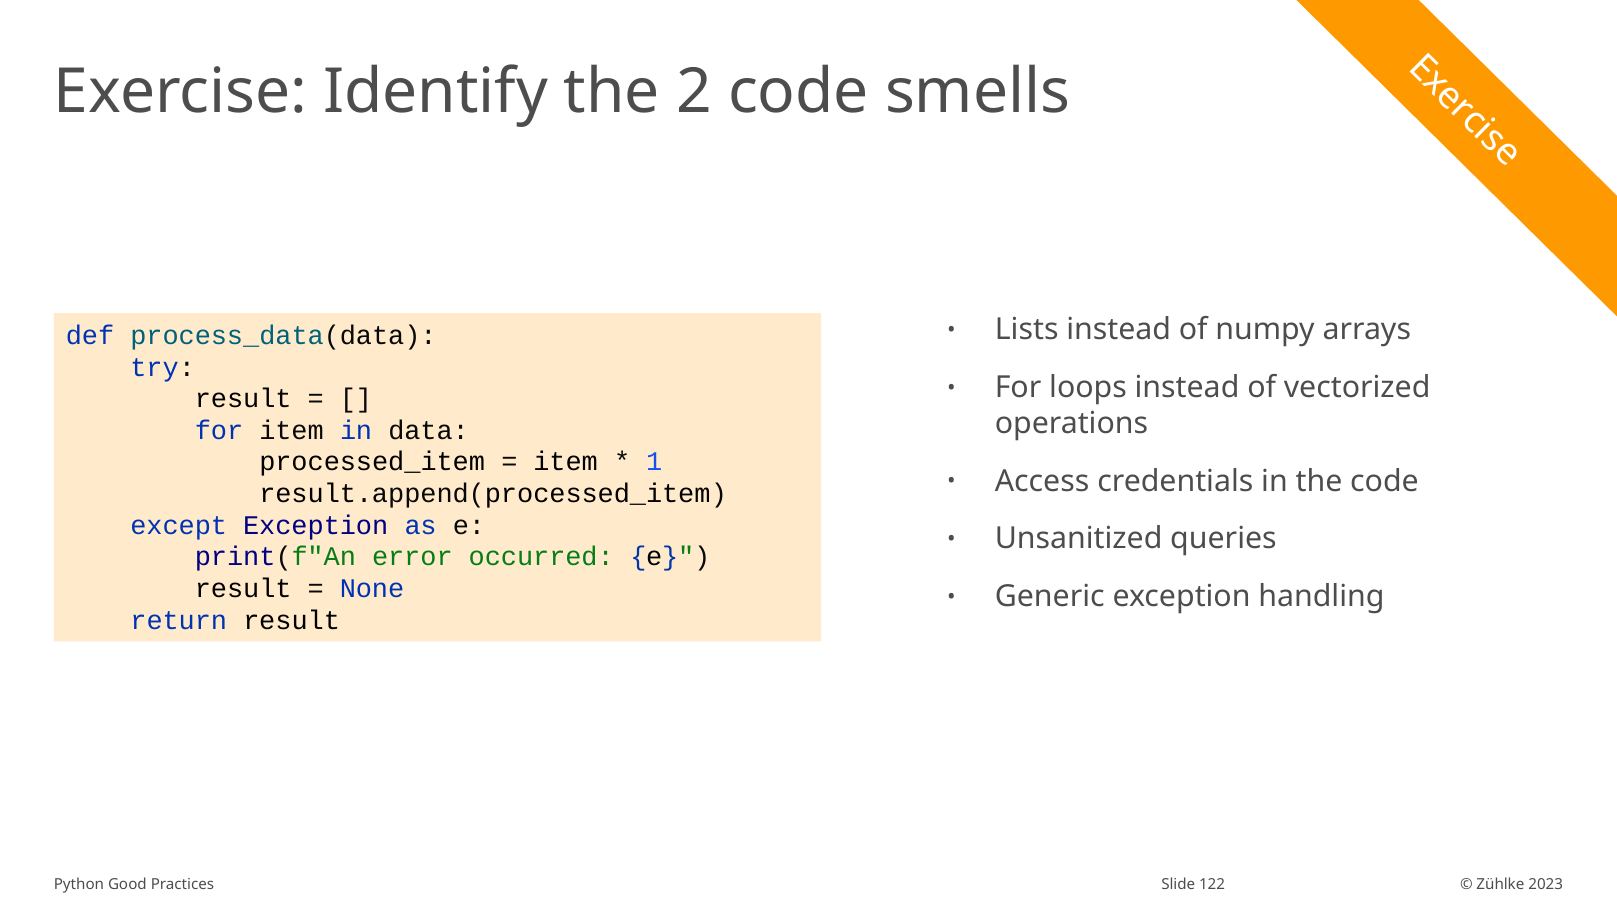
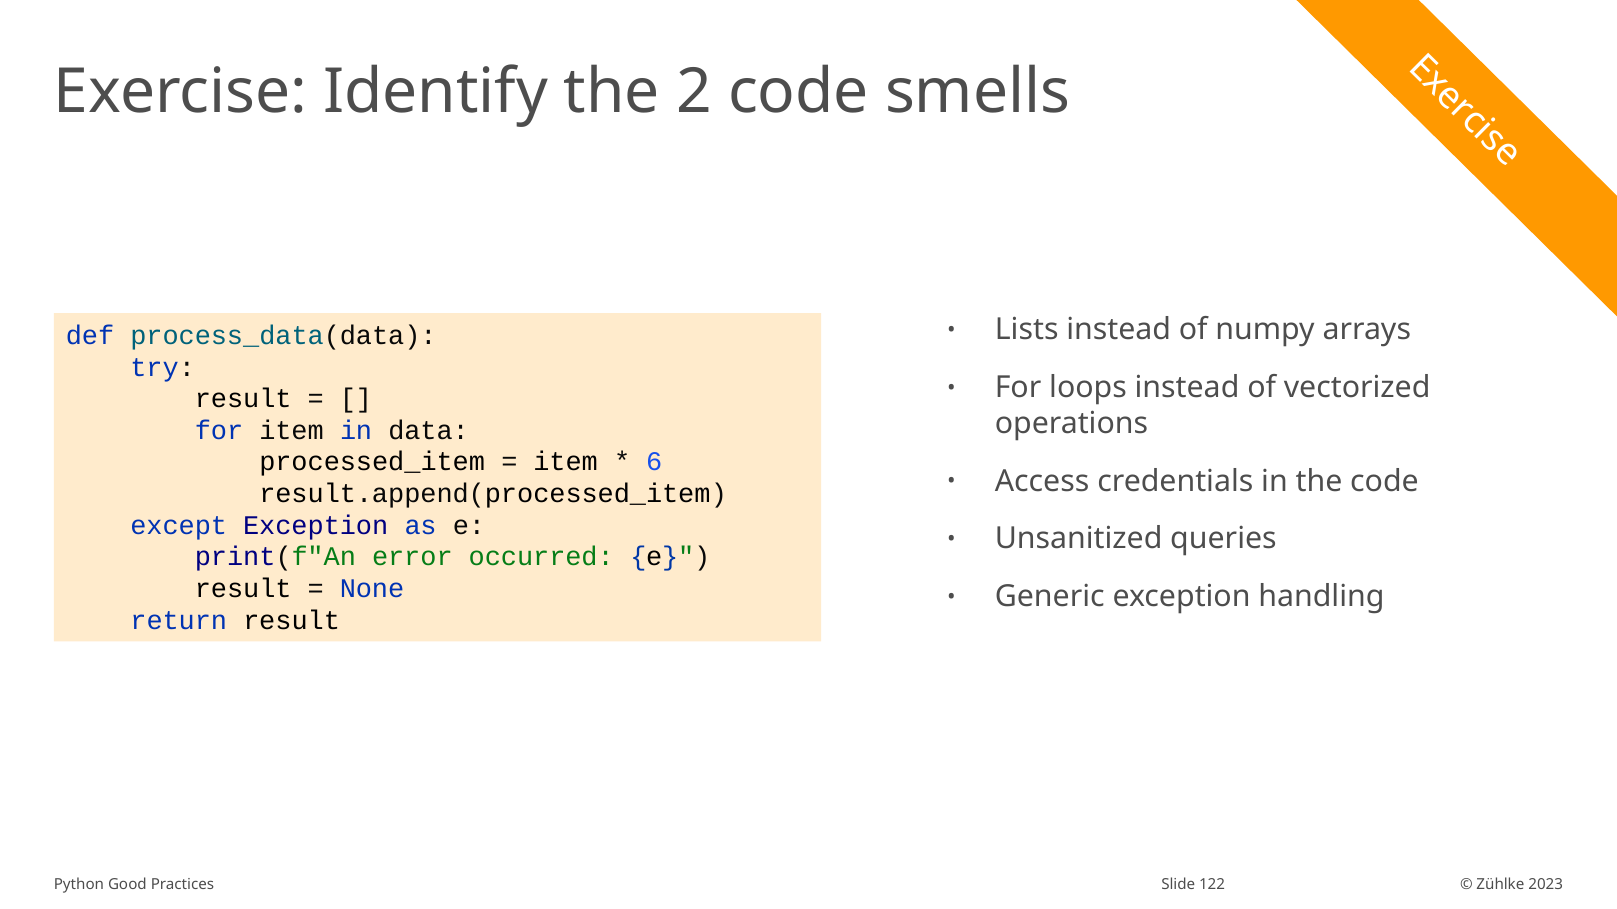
1: 1 -> 6 (654, 462)
